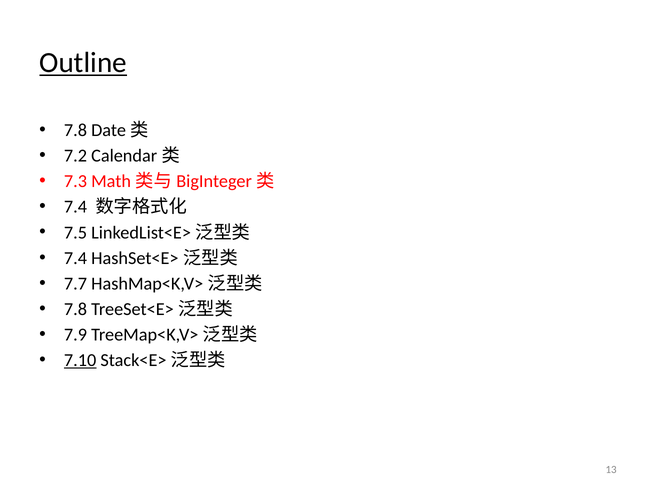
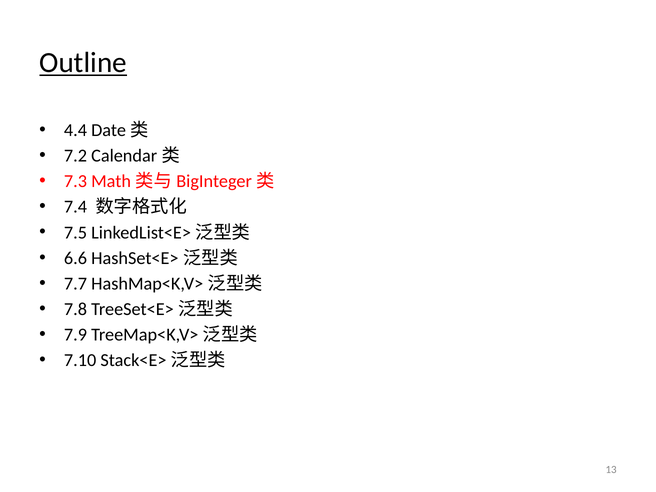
7.8: 7.8 -> 4.4 (75, 130)
7.4: 7.4 -> 6.6 (75, 258)
7.10 underline: present -> none (80, 360)
